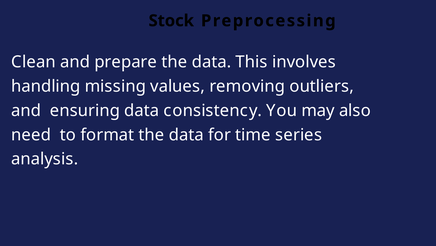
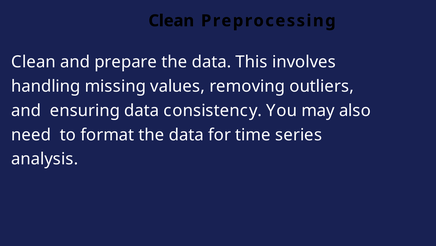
Stock: Stock -> Clean (171, 21)
